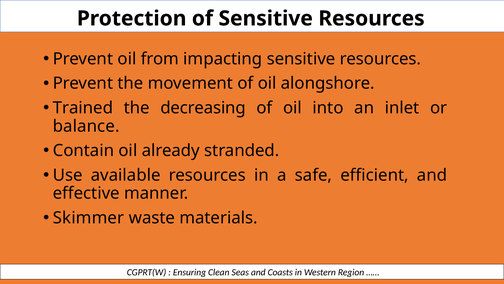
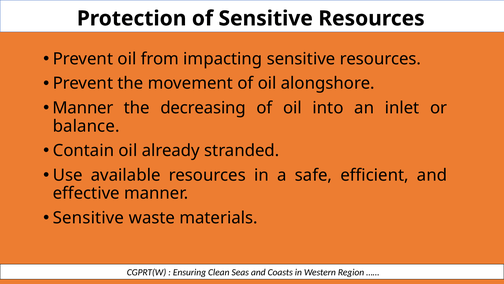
Trained: Trained -> Manner (83, 108)
Skimmer: Skimmer -> Sensitive (89, 217)
